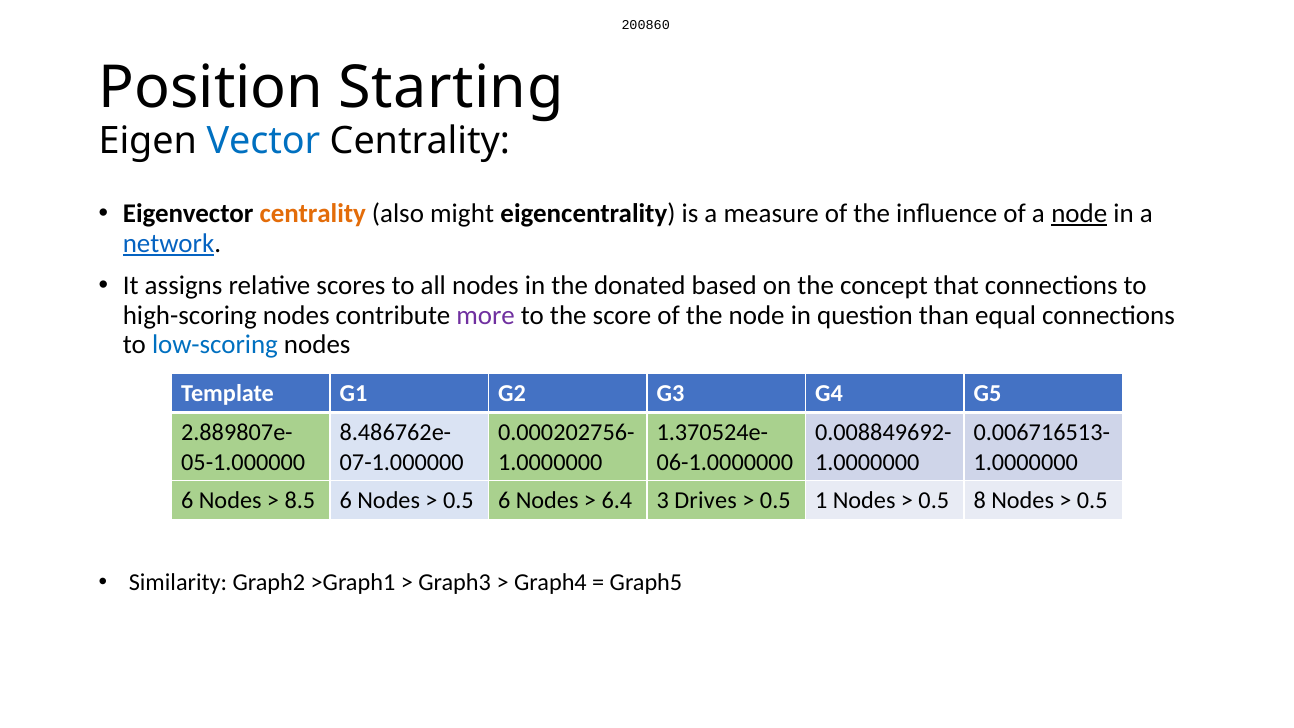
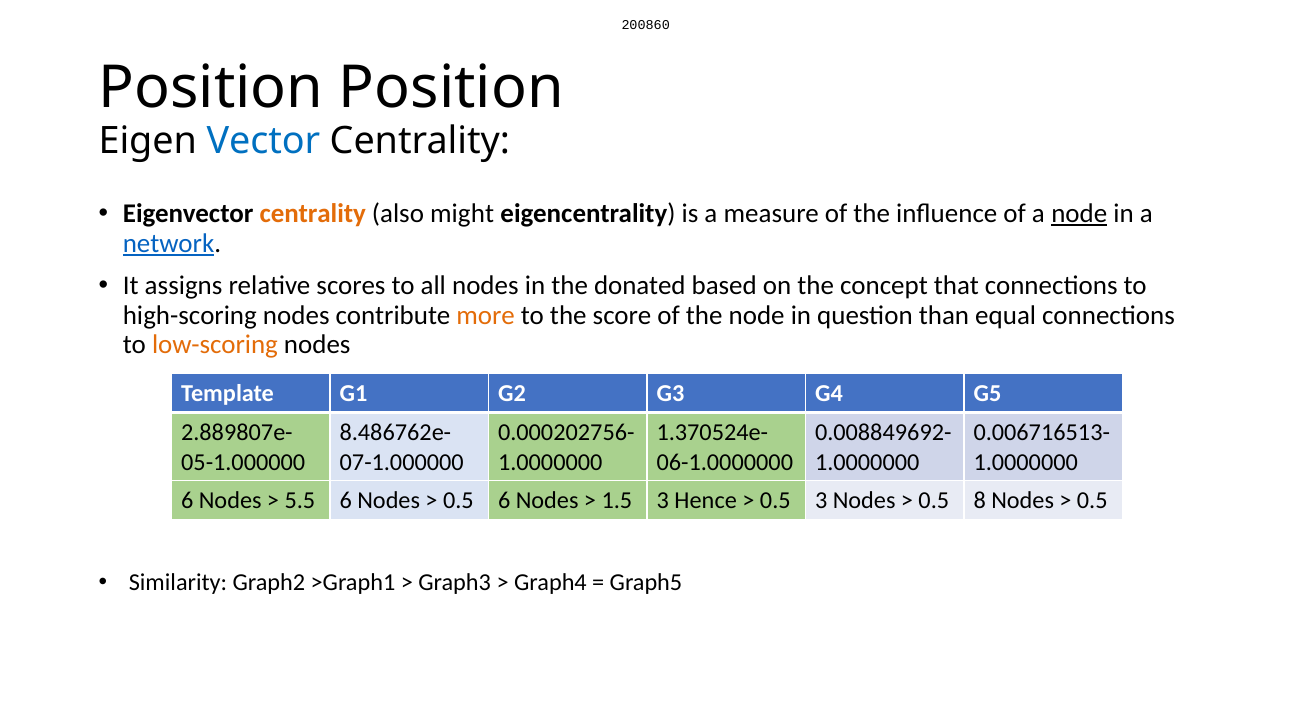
Position Starting: Starting -> Position (451, 88)
more colour: purple -> orange (486, 315)
low-scoring colour: blue -> orange (215, 344)
8.5: 8.5 -> 5.5 (300, 500)
6.4: 6.4 -> 1.5 (617, 500)
Drives: Drives -> Hence (706, 500)
0.5 1: 1 -> 3 (821, 500)
